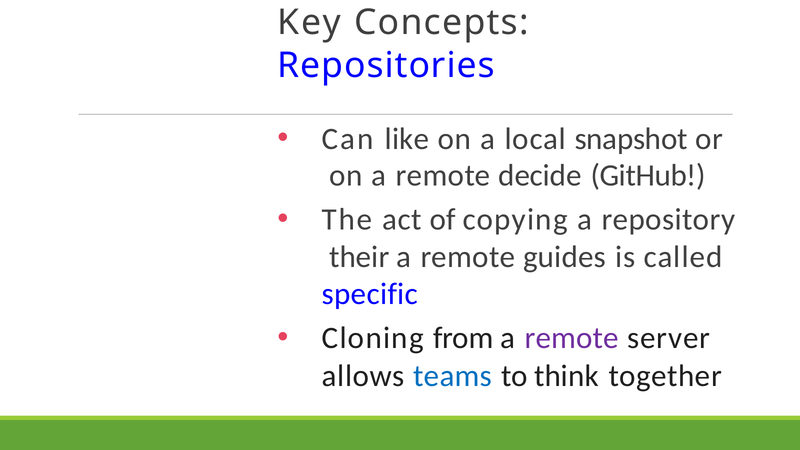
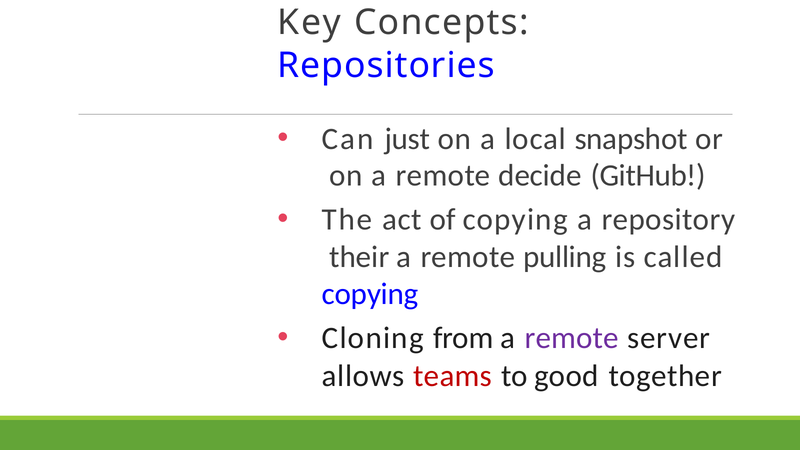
like: like -> just (407, 139)
guides: guides -> pulling (565, 257)
specific: specific -> copying (370, 294)
teams colour: blue -> red (453, 376)
think: think -> good (566, 376)
